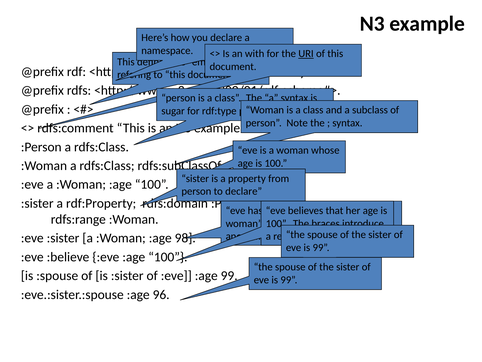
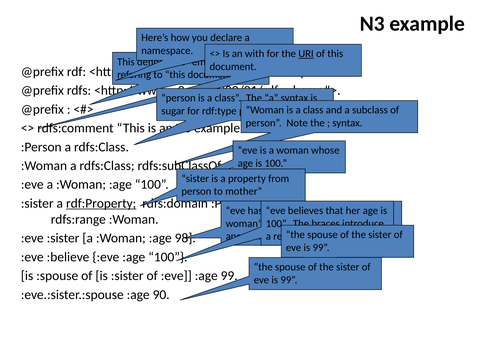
to declare: declare -> mother (244, 191)
rdf:Property underline: none -> present (101, 203)
96: 96 -> 90 (161, 294)
